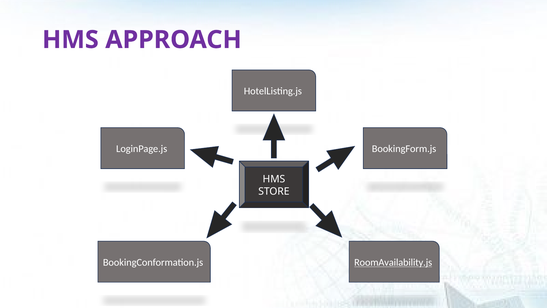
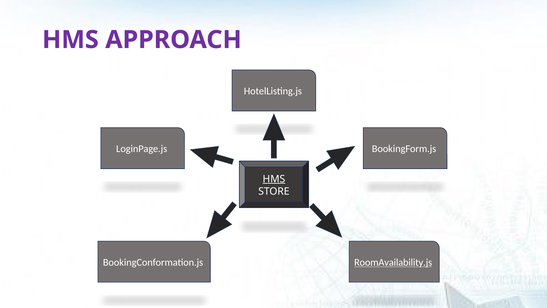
HMS underline: none -> present (274, 179)
